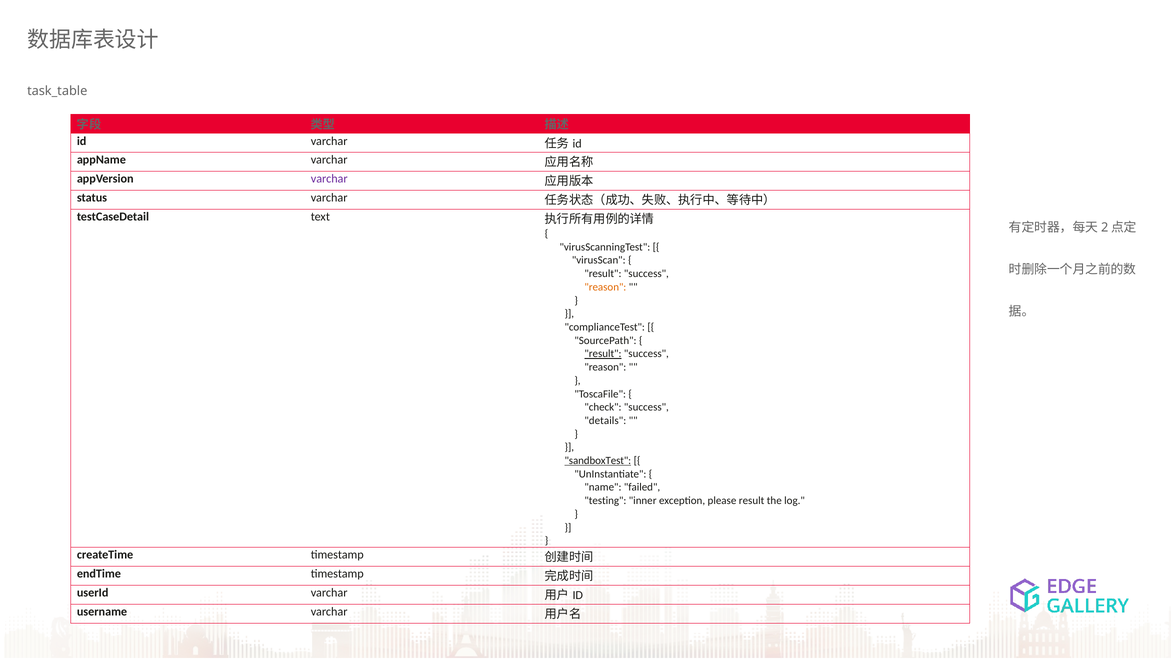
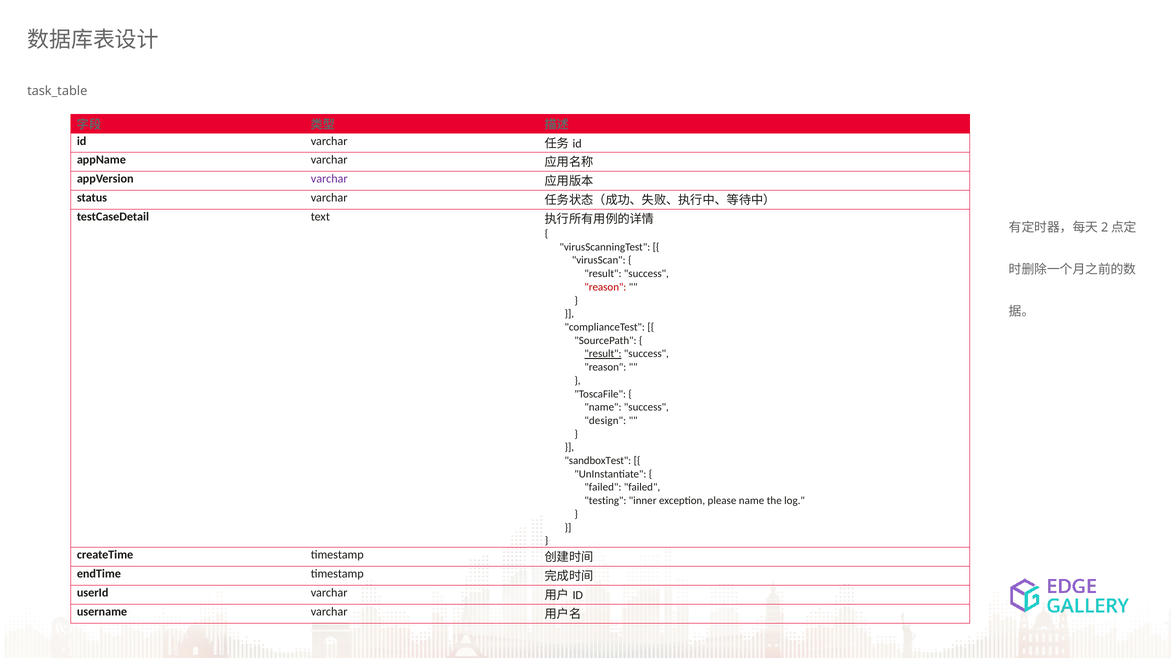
reason colour: orange -> red (605, 287)
check: check -> name (603, 407)
details: details -> design (605, 420)
sandboxTest underline: present -> none (598, 460)
name: name -> failed (603, 487)
please result: result -> name (752, 500)
